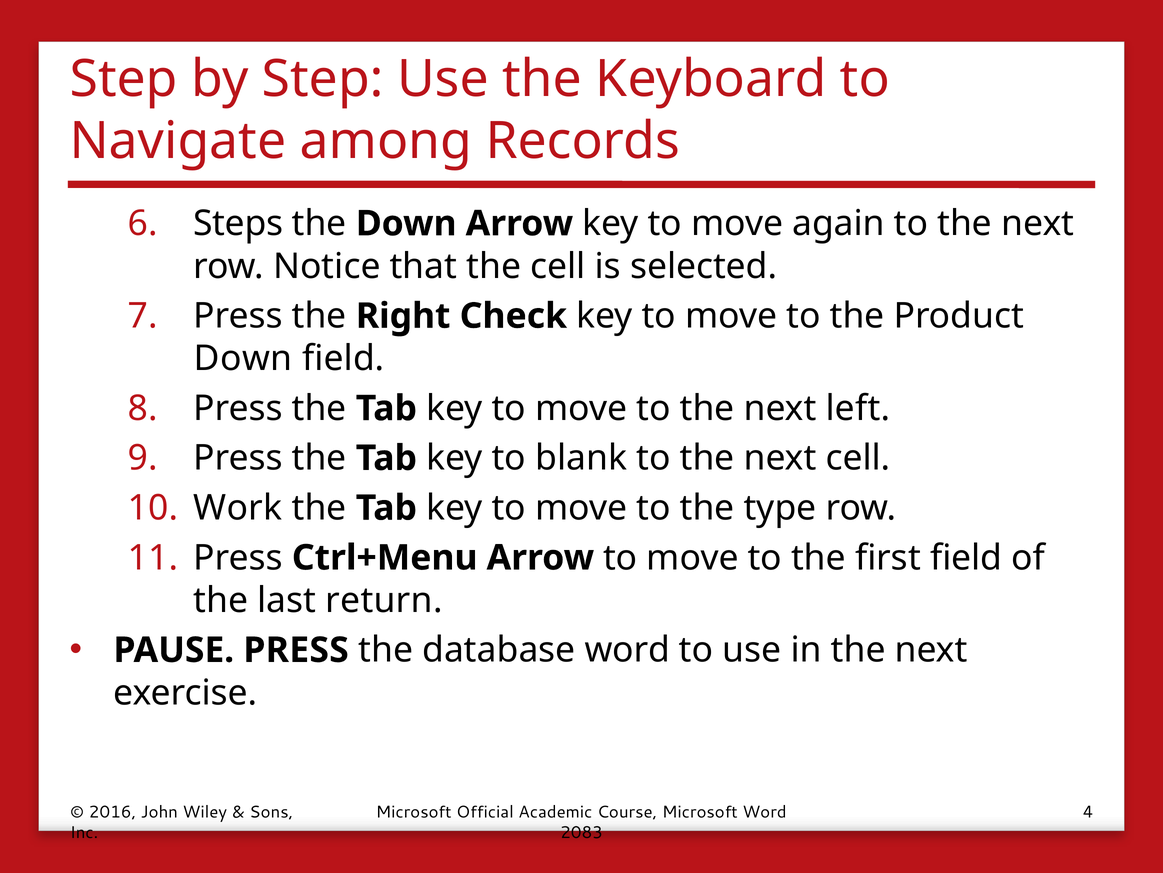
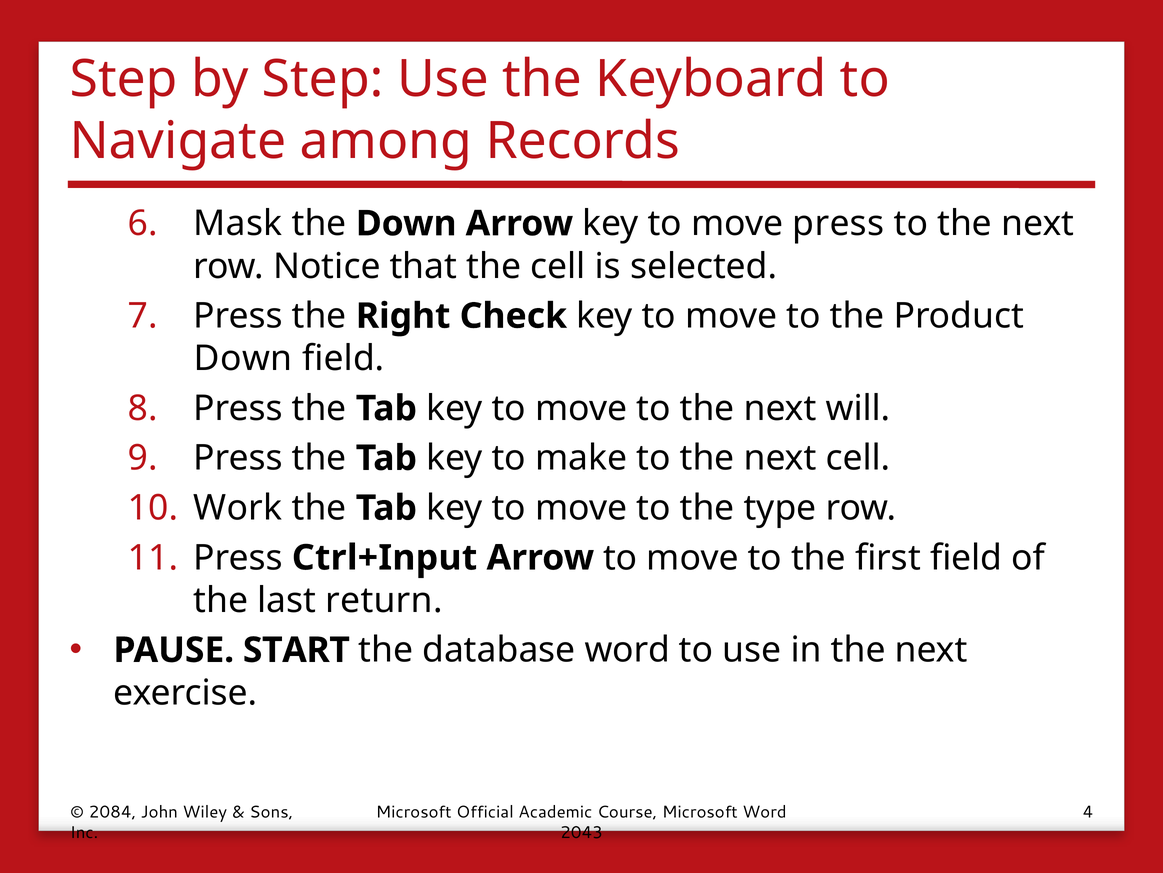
Steps: Steps -> Mask (238, 223)
move again: again -> press (838, 223)
left: left -> will (858, 408)
blank: blank -> make (581, 458)
Ctrl+Menu: Ctrl+Menu -> Ctrl+Input (385, 557)
PAUSE PRESS: PRESS -> START (296, 650)
2016: 2016 -> 2084 (112, 811)
2083: 2083 -> 2043 (582, 832)
